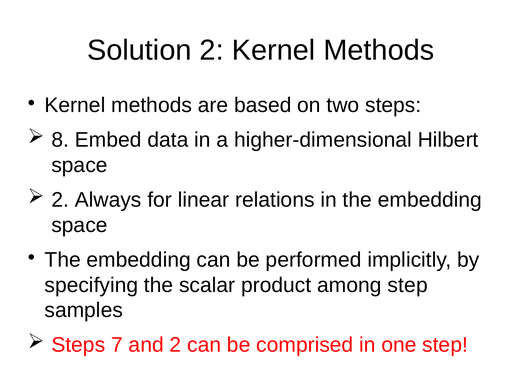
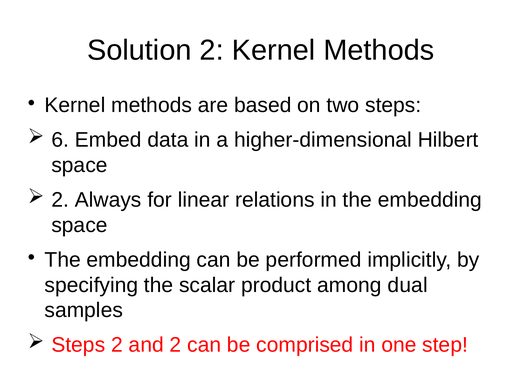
8: 8 -> 6 (60, 140)
among step: step -> dual (408, 285)
Steps 7: 7 -> 2 (117, 344)
